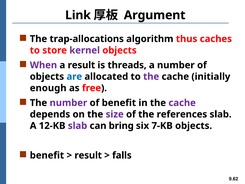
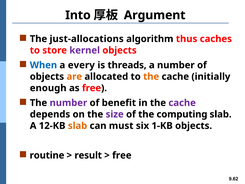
Link: Link -> Into (78, 15)
trap-allocations: trap-allocations -> just-allocations (87, 39)
When colour: purple -> blue (43, 65)
a result: result -> every (81, 65)
are colour: blue -> orange (74, 76)
the colour: purple -> orange (151, 76)
references: references -> computing (182, 114)
slab colour: purple -> orange (78, 126)
bring: bring -> must (121, 126)
7-KB: 7-KB -> 1-KB (162, 126)
benefit: benefit -> routine (47, 155)
falls: falls -> free (122, 155)
